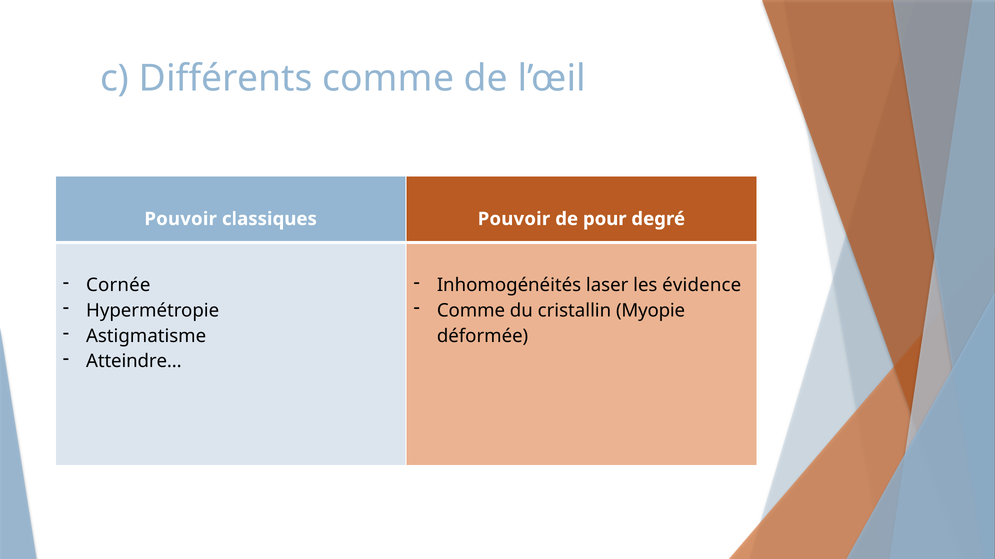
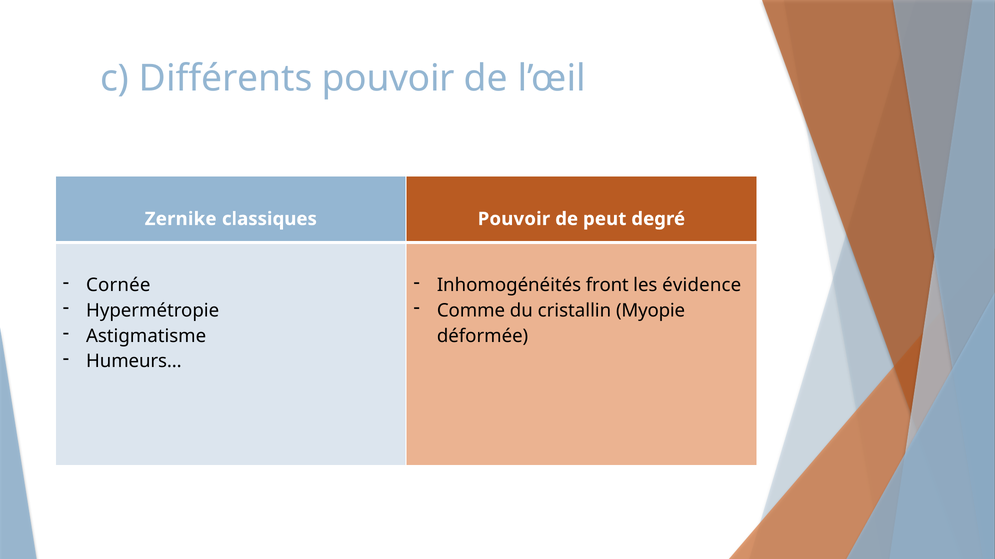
Différents comme: comme -> pouvoir (388, 78)
Pouvoir: Pouvoir -> Zernike (181, 219)
pour: pour -> peut (605, 219)
laser: laser -> front (607, 286)
Atteindre…: Atteindre… -> Humeurs… (134, 362)
